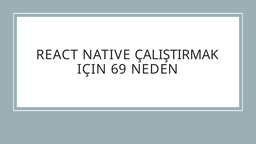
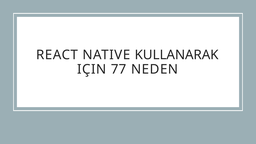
ÇALIŞTIRMAK: ÇALIŞTIRMAK -> KULLANARAK (177, 55)
69: 69 -> 77 (119, 69)
